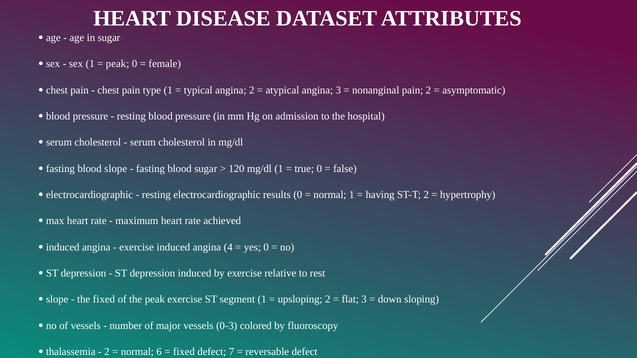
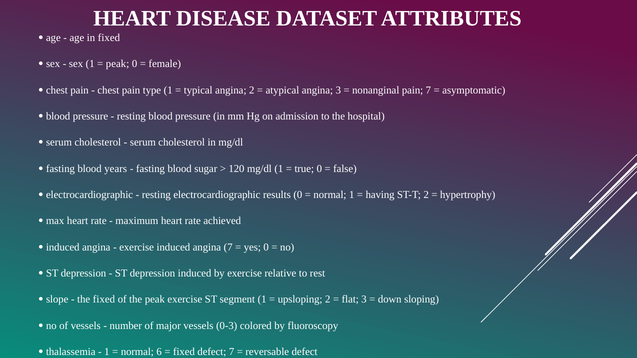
in sugar: sugar -> fixed (109, 38)
pain 2: 2 -> 7 (428, 90)
blood slope: slope -> years (116, 169)
angina 4: 4 -> 7 (228, 247)
2: 2 -> 1 (107, 352)
